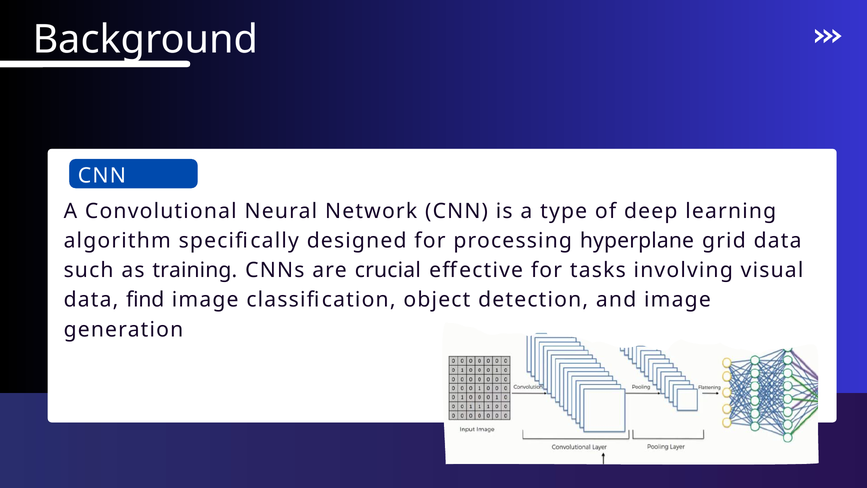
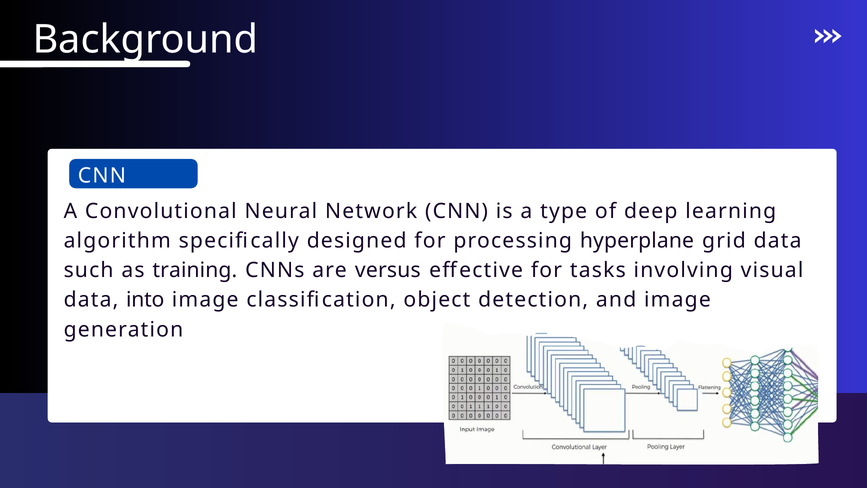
crucial: crucial -> versus (388, 270)
find: find -> into (145, 300)
